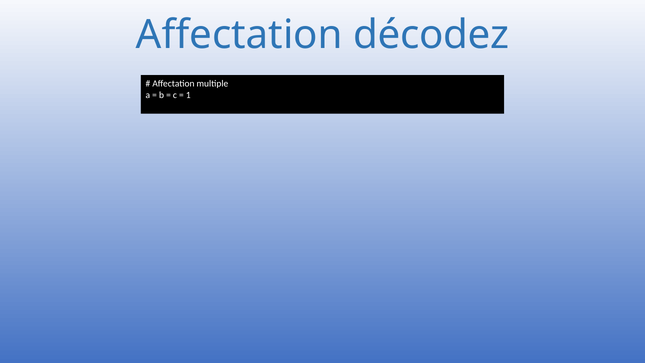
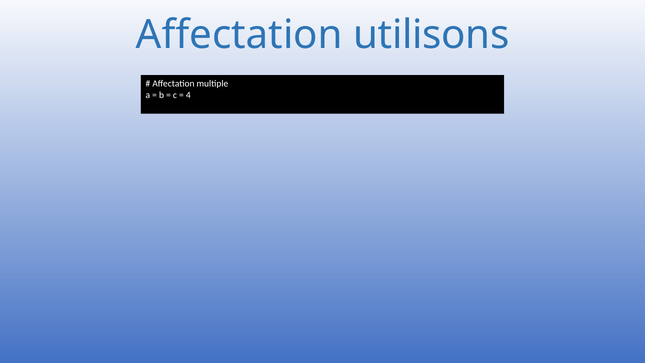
décodez: décodez -> utilisons (431, 35)
1: 1 -> 4 (188, 95)
